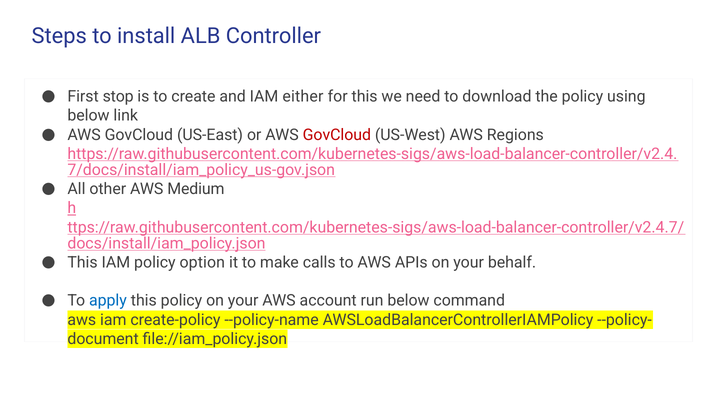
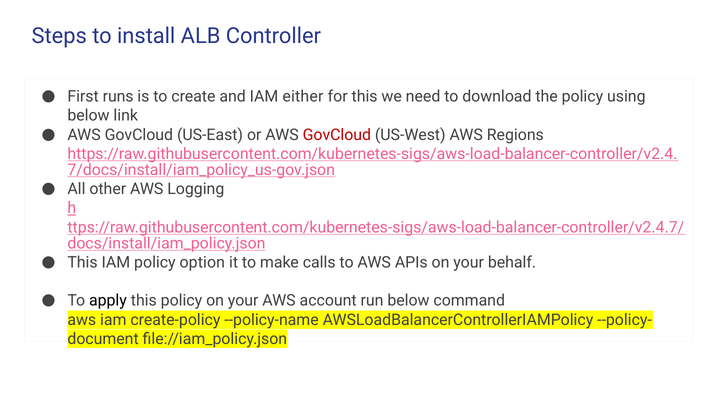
stop: stop -> runs (118, 96)
Medium: Medium -> Logging (196, 189)
apply colour: blue -> black (108, 300)
